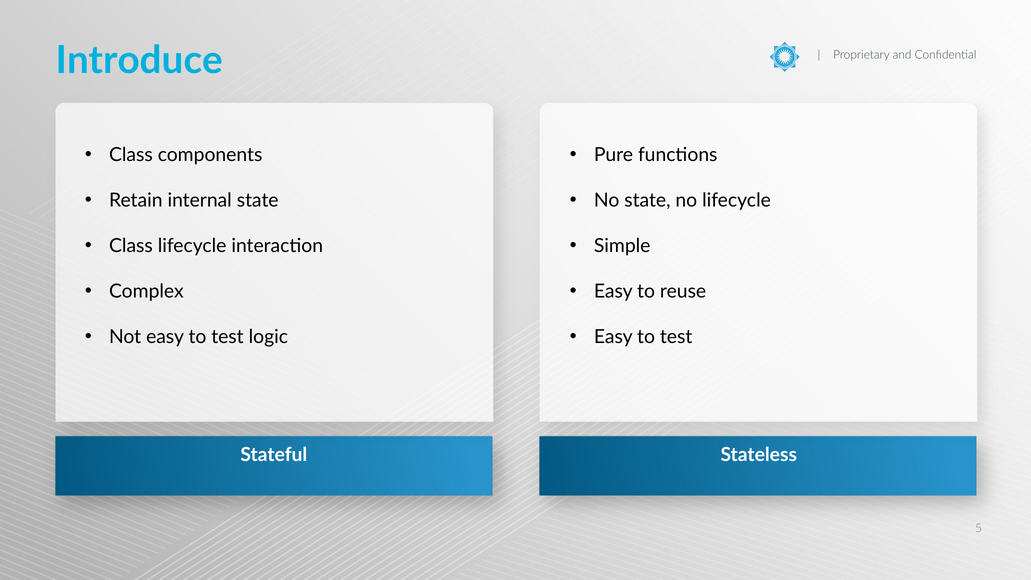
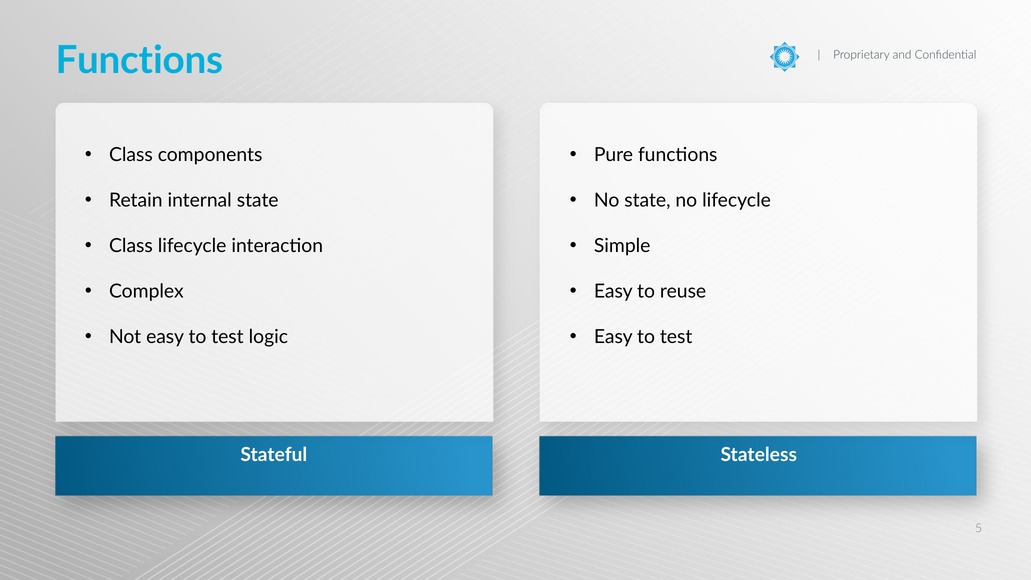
Introduce: Introduce -> Functions (139, 60)
